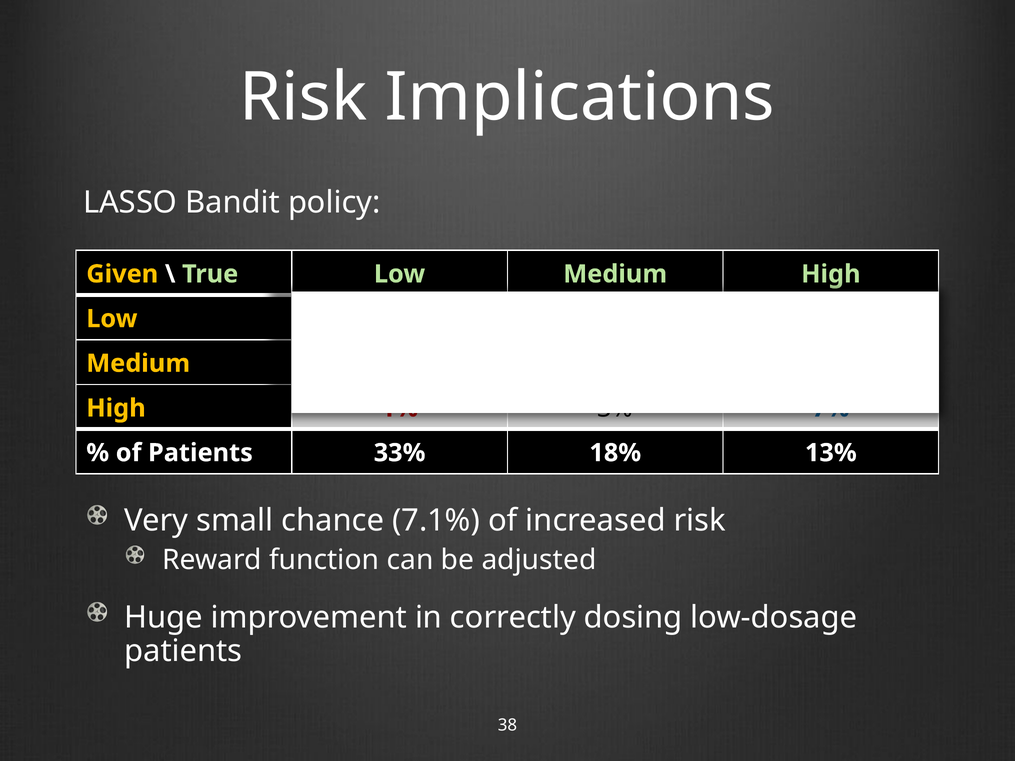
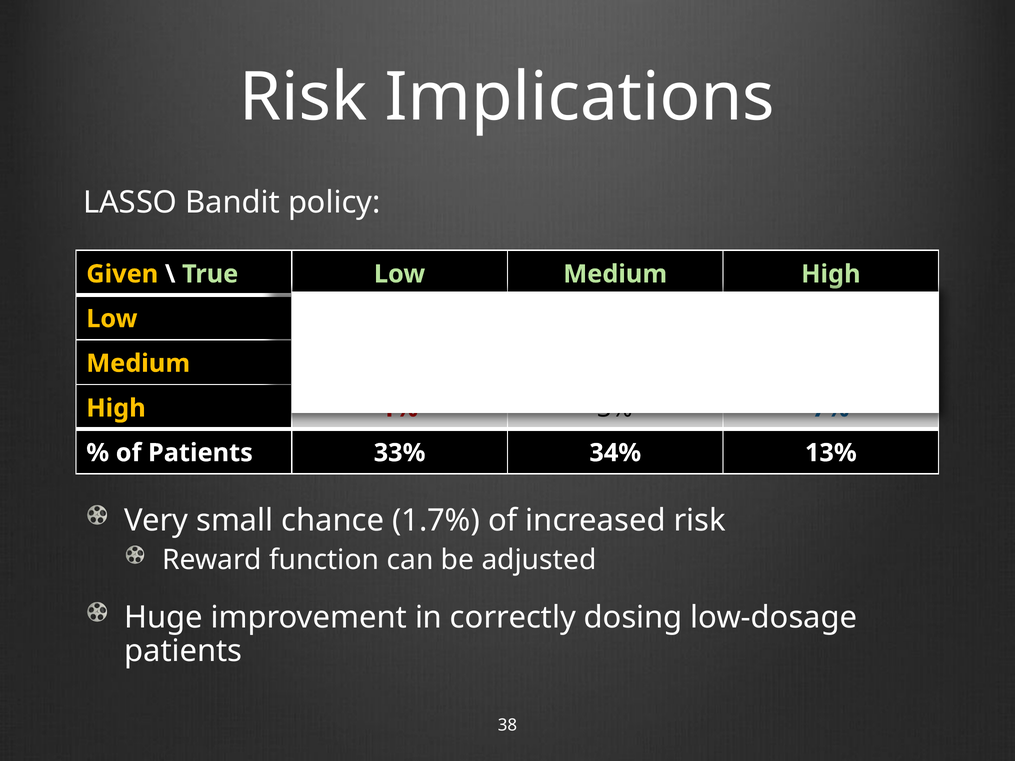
18%: 18% -> 34% (615, 453)
7.1%: 7.1% -> 1.7% (436, 521)
